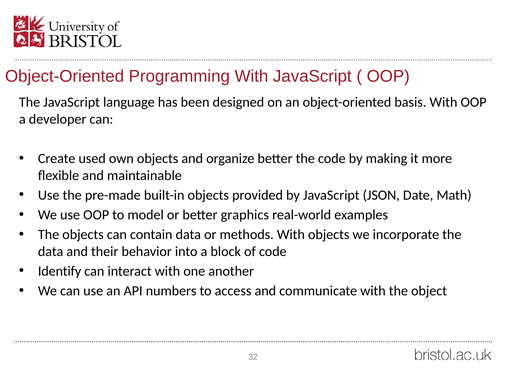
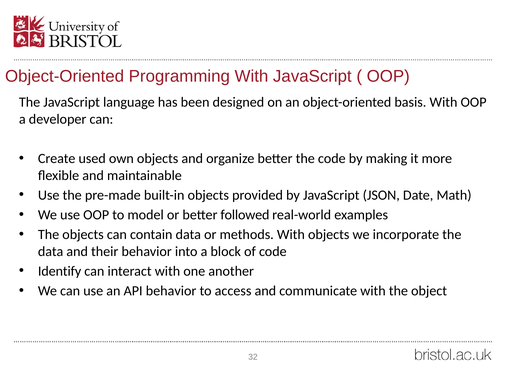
graphics: graphics -> followed (245, 215)
API numbers: numbers -> behavior (171, 290)
